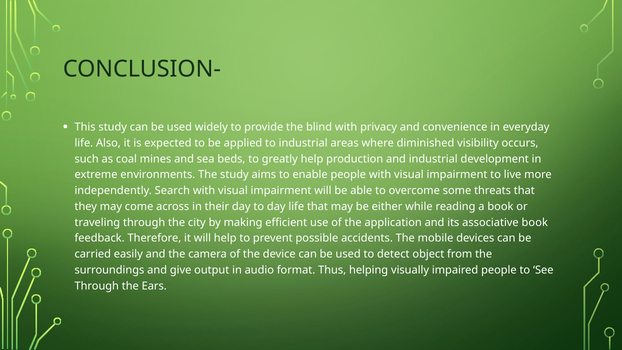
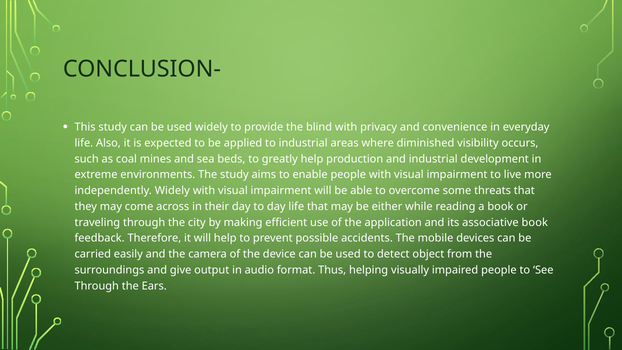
independently Search: Search -> Widely (172, 191)
